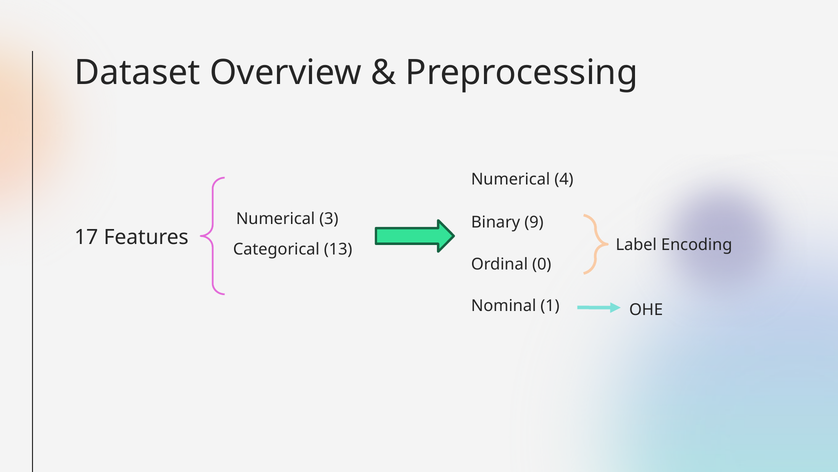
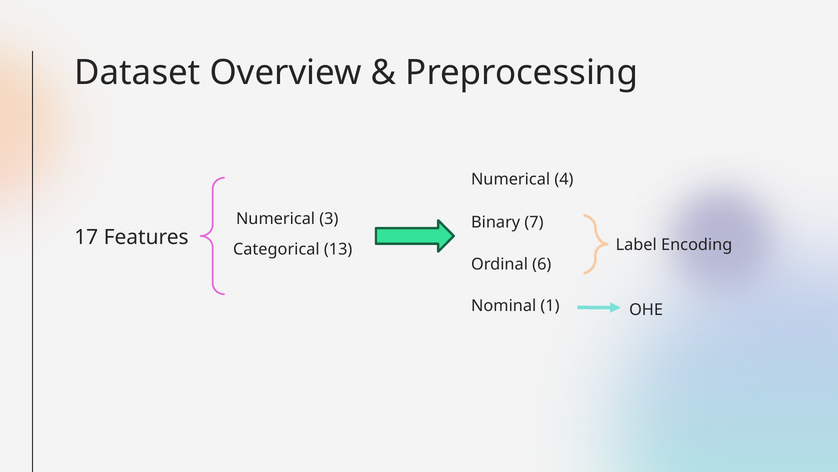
9: 9 -> 7 (534, 222)
0: 0 -> 6 (542, 264)
